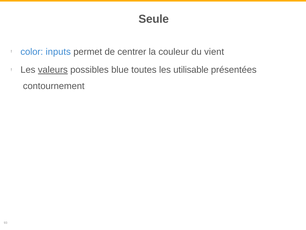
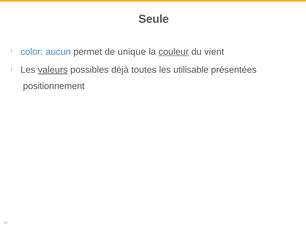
inputs: inputs -> aucun (58, 52)
centrer: centrer -> unique (132, 52)
couleur underline: none -> present (174, 52)
blue: blue -> déjà (120, 70)
contournement: contournement -> positionnement (54, 86)
